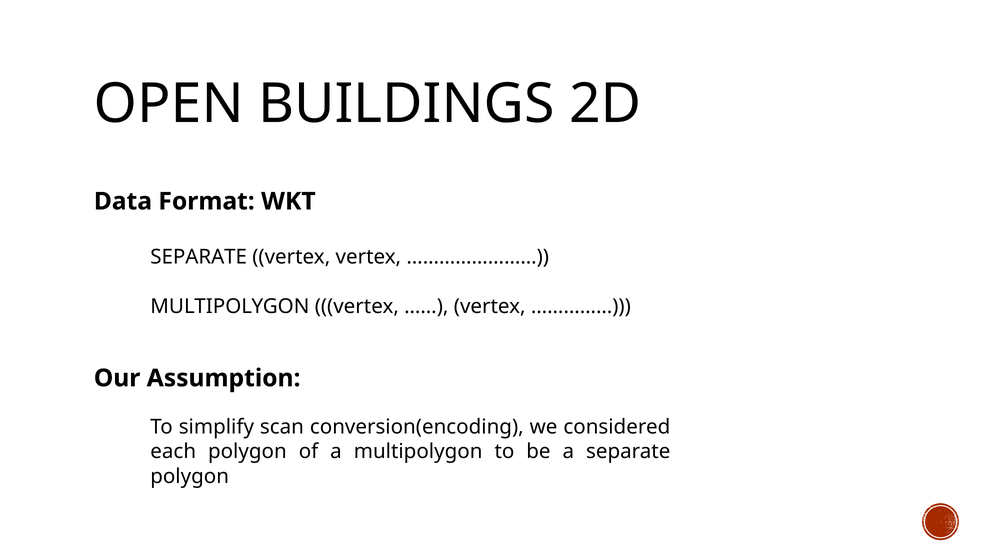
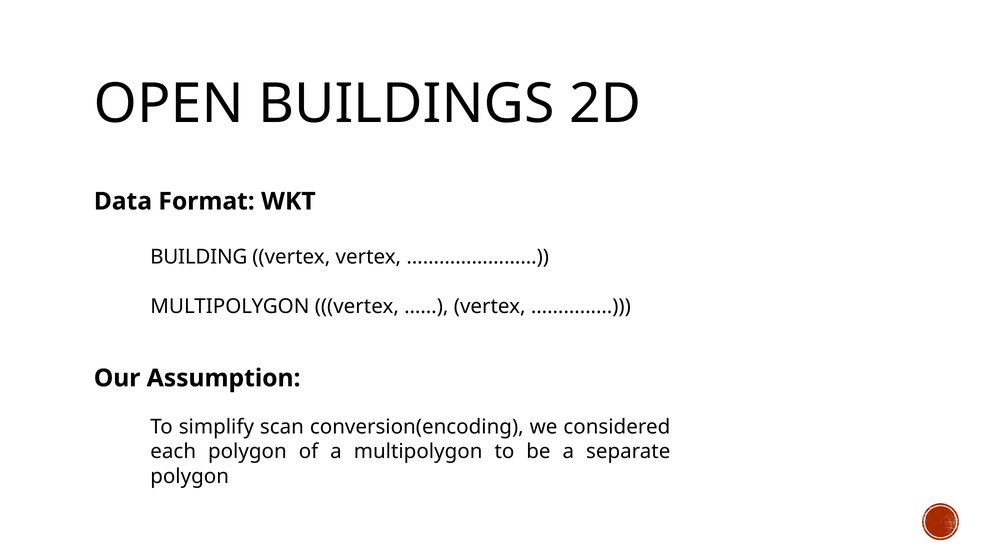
SEPARATE: SEPARATE -> BUILDING (199, 257)
